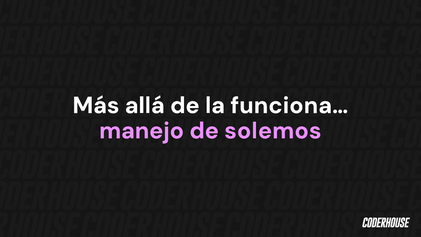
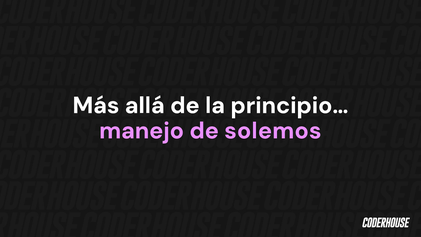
funciona…: funciona… -> principio… (289, 105)
